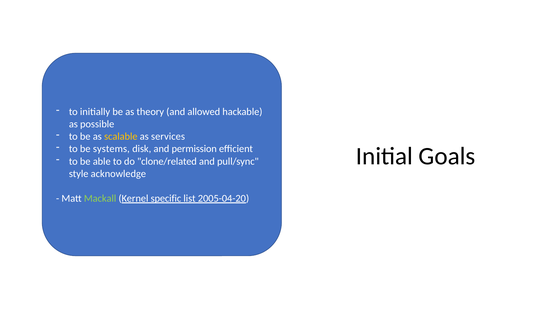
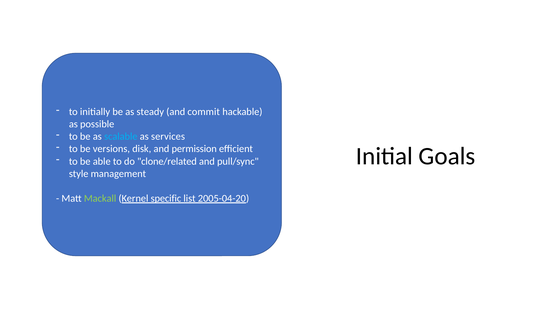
theory: theory -> steady (150, 112)
allowed: allowed -> commit (204, 112)
scalable colour: yellow -> light blue (121, 136)
systems: systems -> versions (111, 149)
acknowledge: acknowledge -> management (118, 174)
